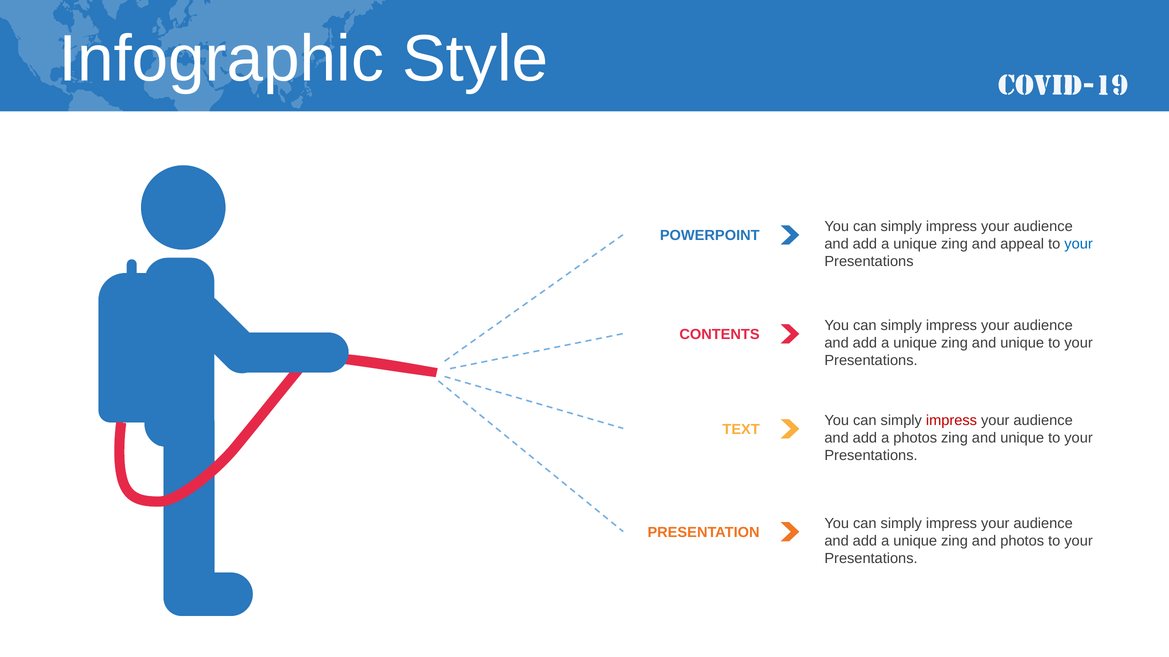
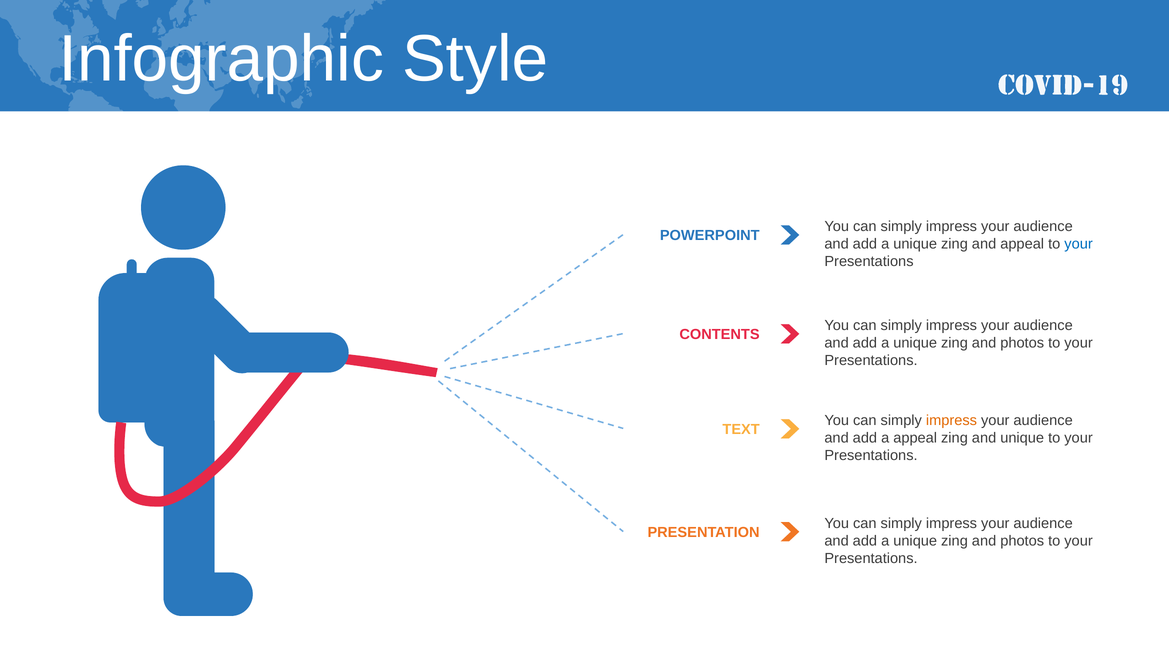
unique: unique -> photos (1022, 343)
impress colour: red -> orange (951, 421)
a photos: photos -> appeal (915, 438)
